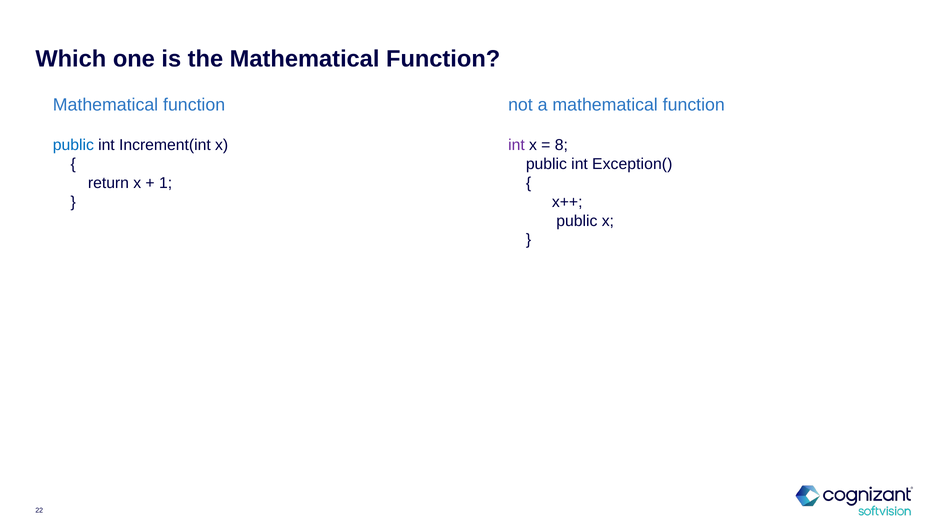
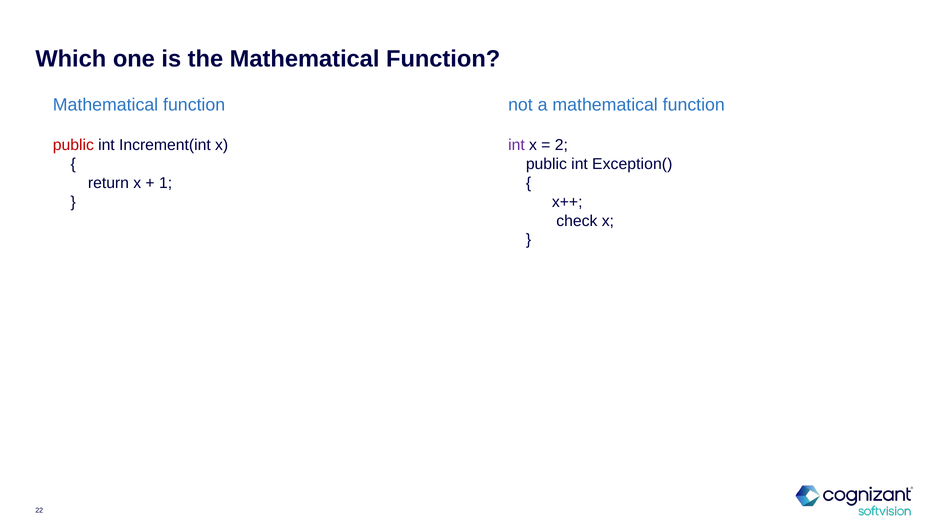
public colour: blue -> red (73, 145)
8: 8 -> 2 (561, 145)
public: public -> check (577, 221)
